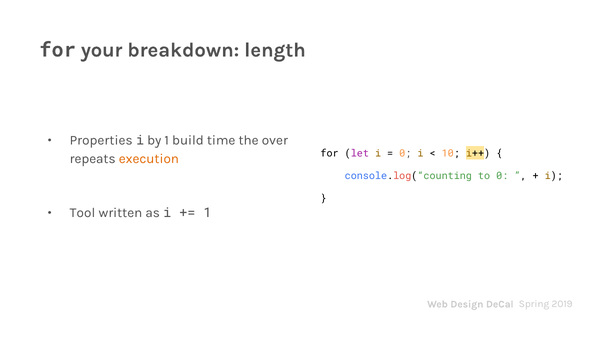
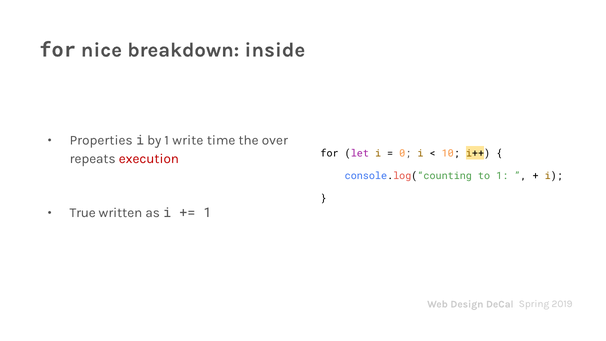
your: your -> nice (101, 50)
length: length -> inside (275, 50)
build: build -> write (188, 140)
execution colour: orange -> red (149, 159)
to 0: 0 -> 1 (502, 176)
Tool: Tool -> True (83, 213)
